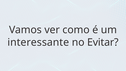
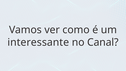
Evitar: Evitar -> Canal (103, 42)
